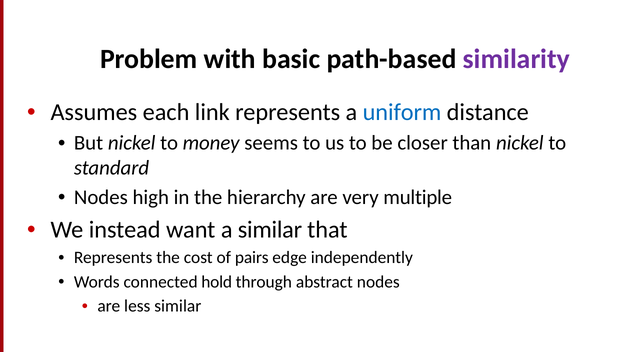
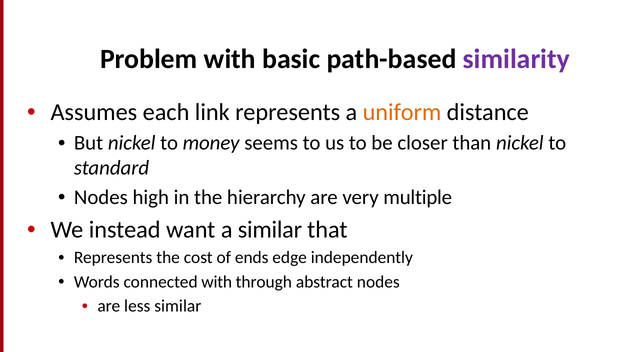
uniform colour: blue -> orange (402, 112)
pairs: pairs -> ends (252, 257)
connected hold: hold -> with (217, 282)
